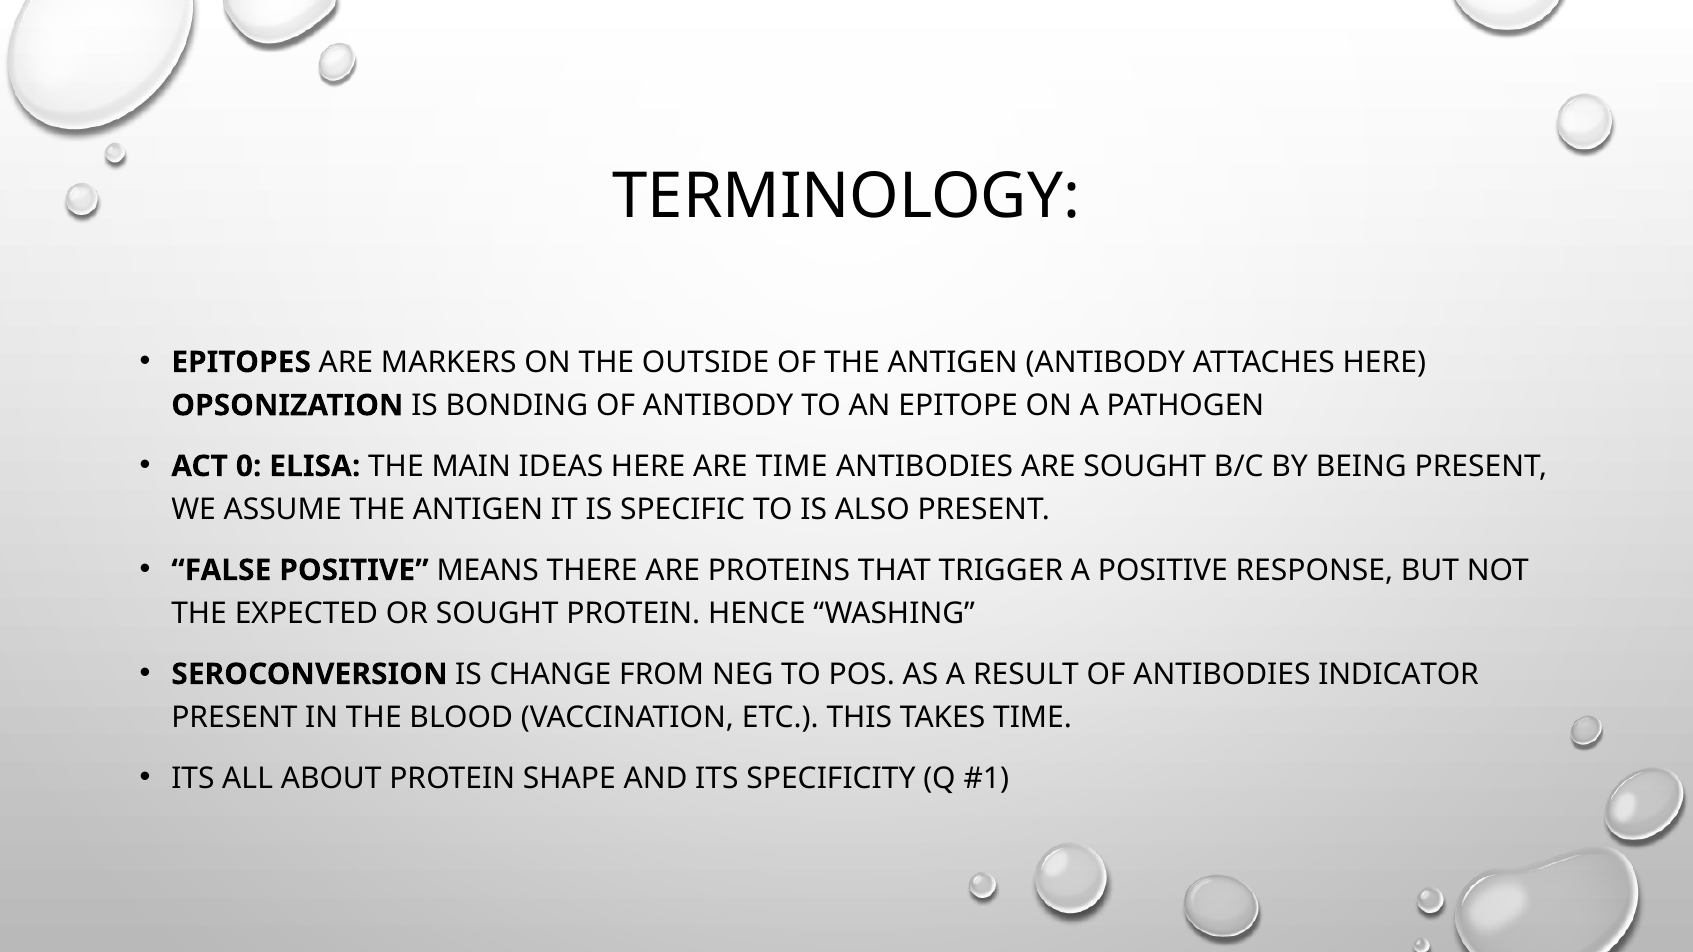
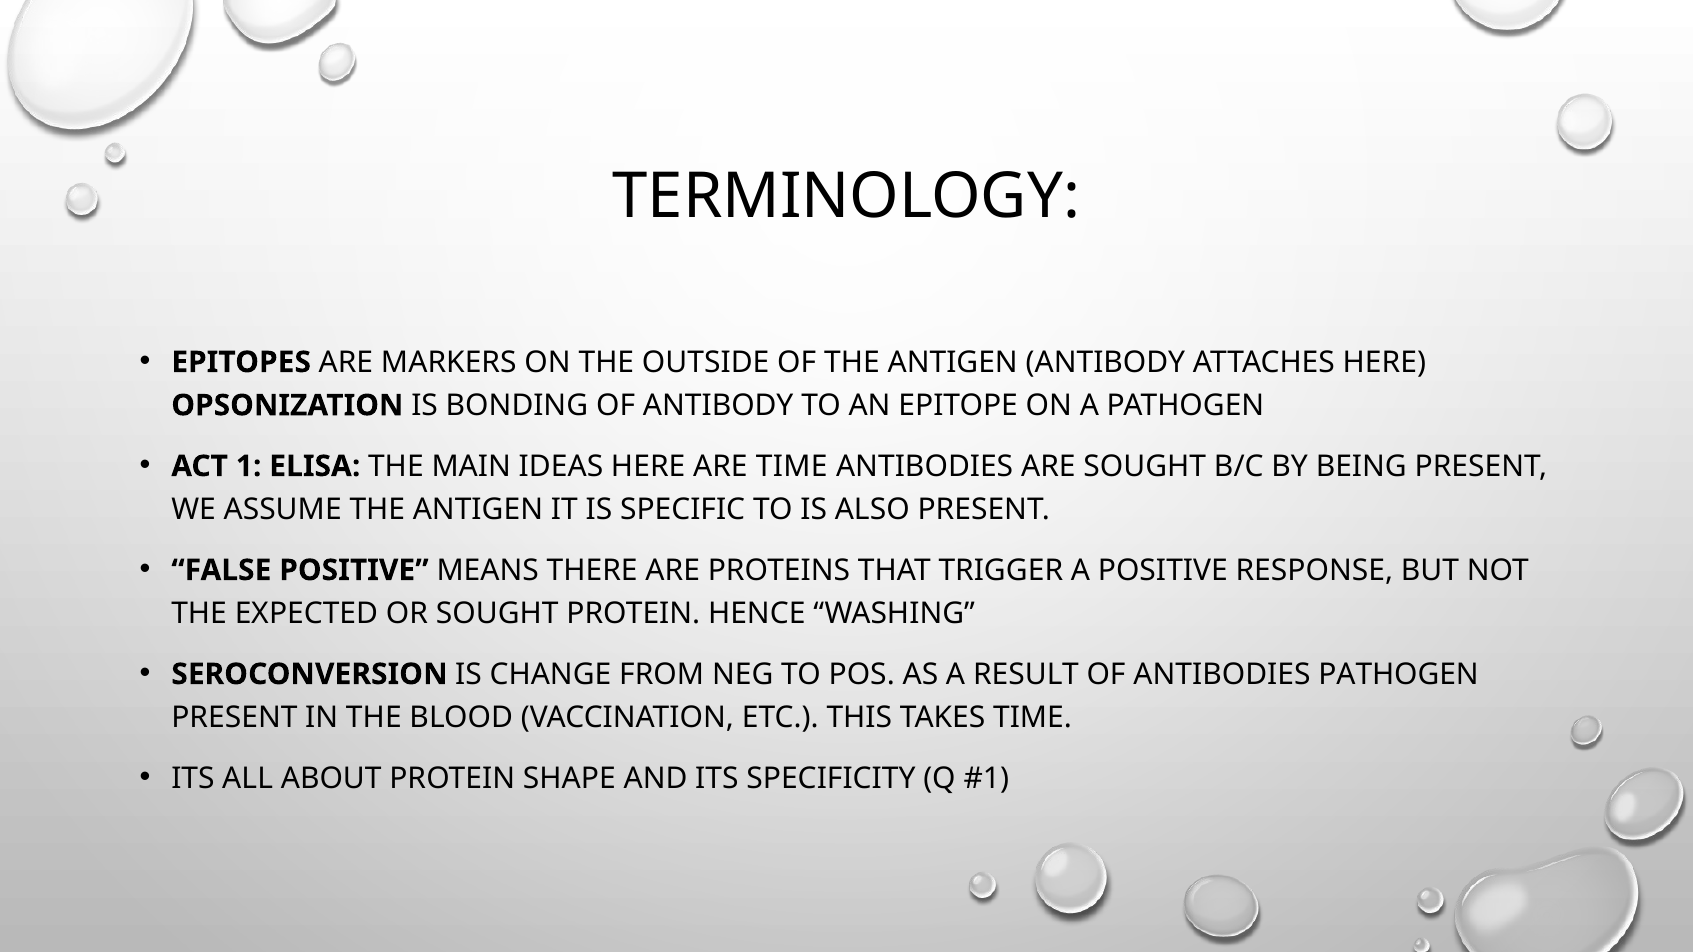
0: 0 -> 1 (249, 466)
ANTIBODIES INDICATOR: INDICATOR -> PATHOGEN (1399, 674)
